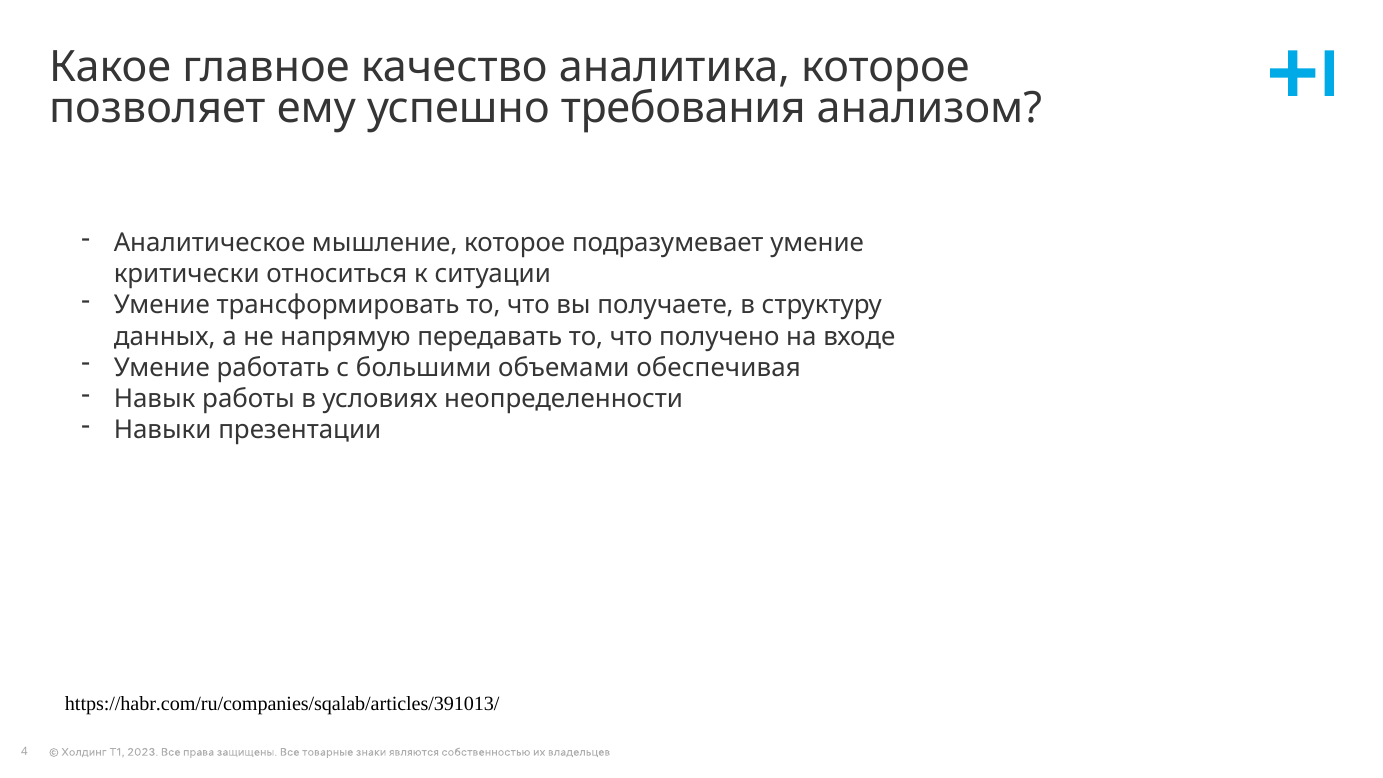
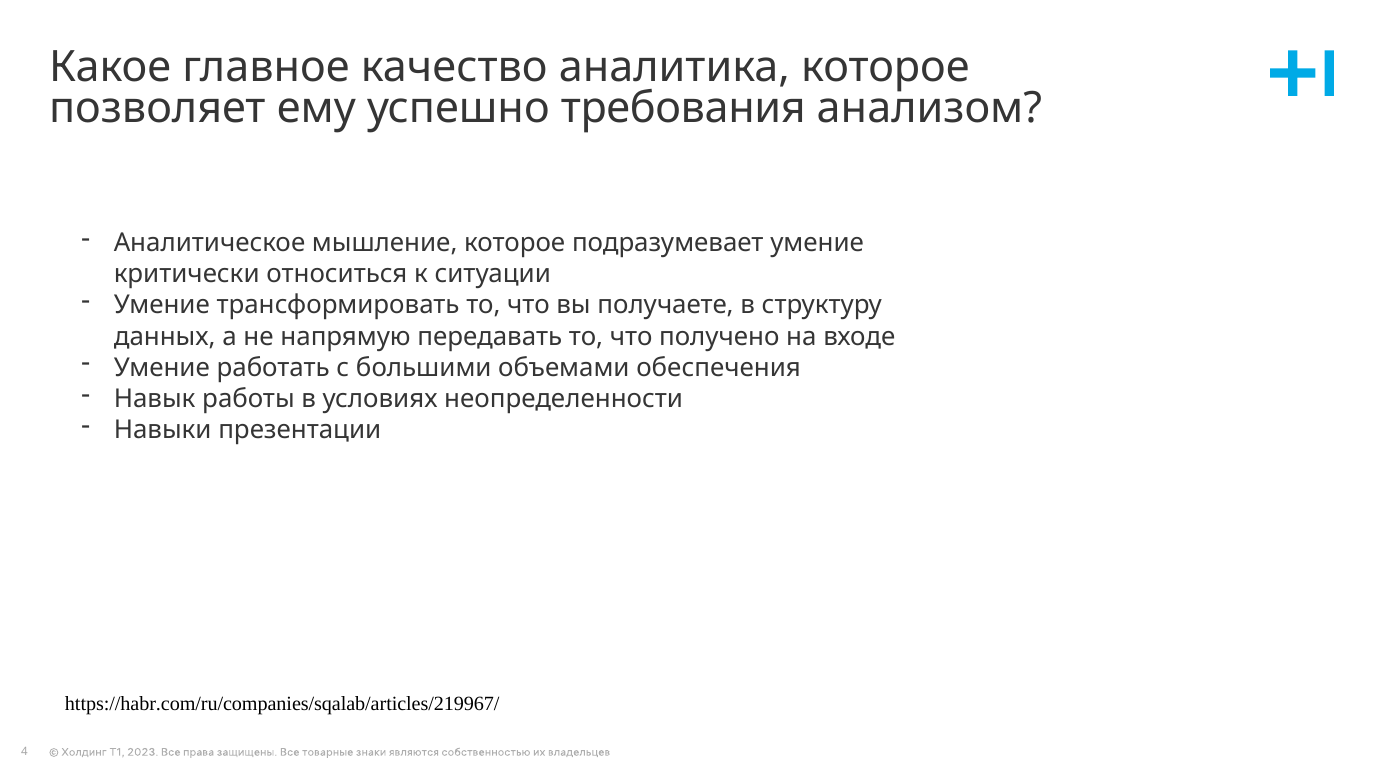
обеспечивая: обеспечивая -> обеспечения (719, 368)
https://habr.com/ru/companies/sqalab/articles/391013/: https://habr.com/ru/companies/sqalab/articles/391013/ -> https://habr.com/ru/companies/sqalab/articles/219967/ (282, 704)
